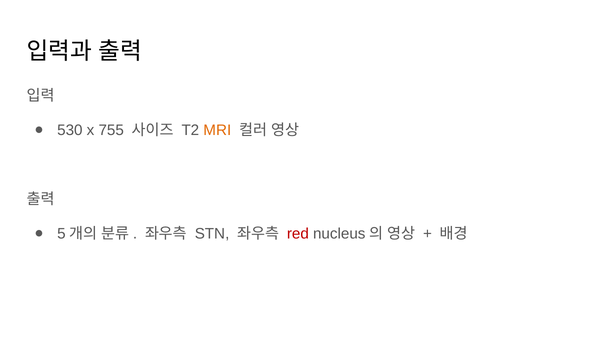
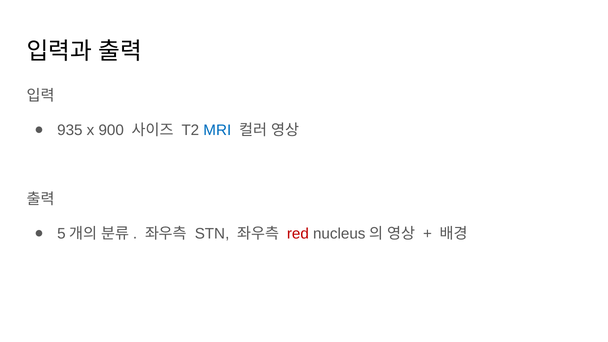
530: 530 -> 935 (70, 130)
755: 755 -> 900 (111, 130)
MRI colour: orange -> blue (217, 130)
